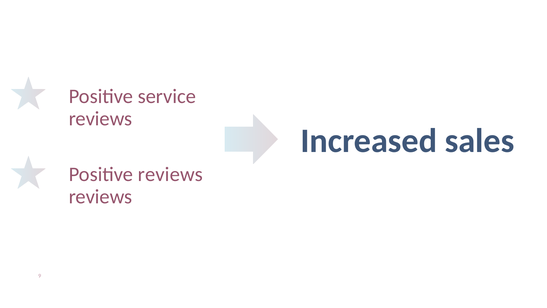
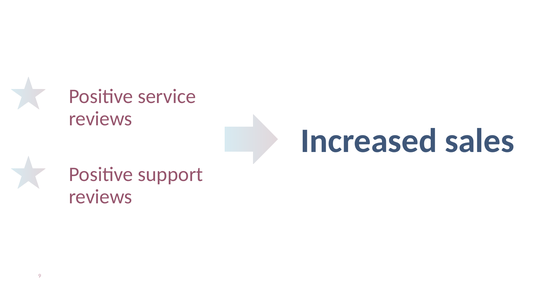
Positive reviews: reviews -> support (170, 174)
